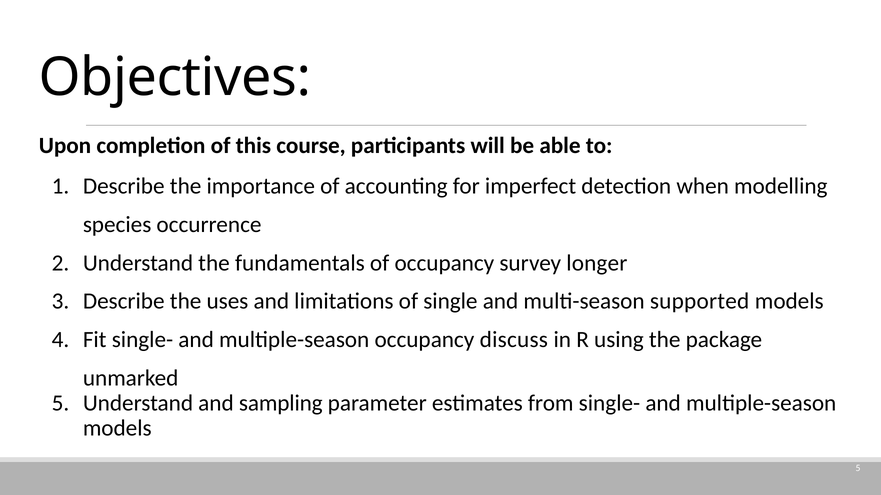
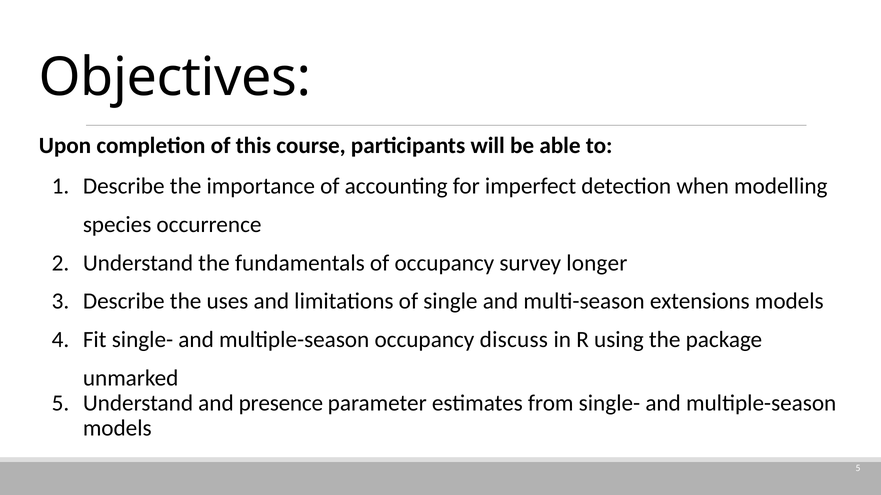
supported: supported -> extensions (700, 302)
sampling: sampling -> presence (281, 403)
